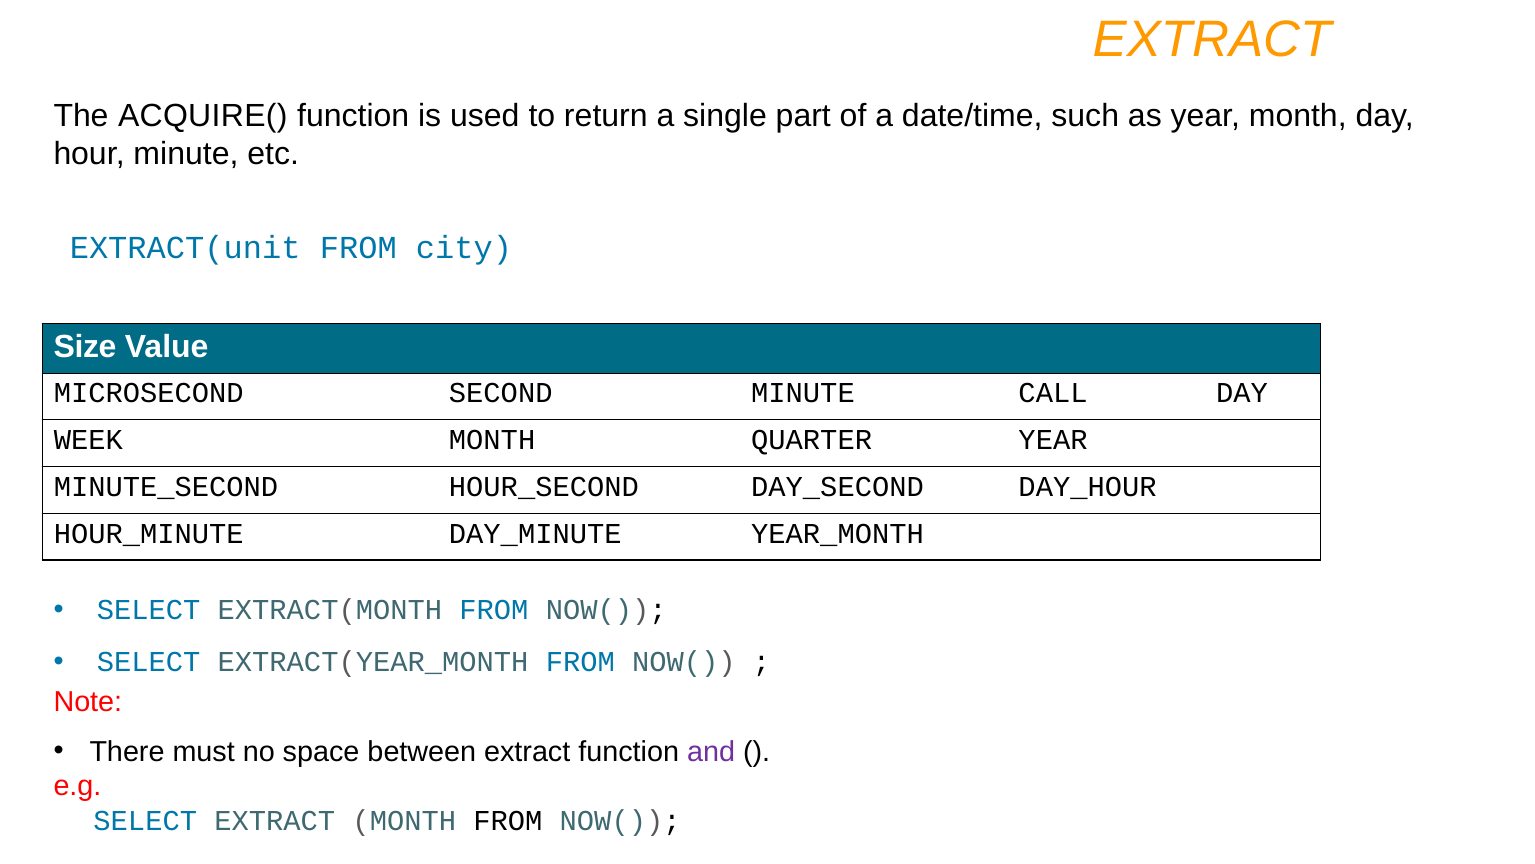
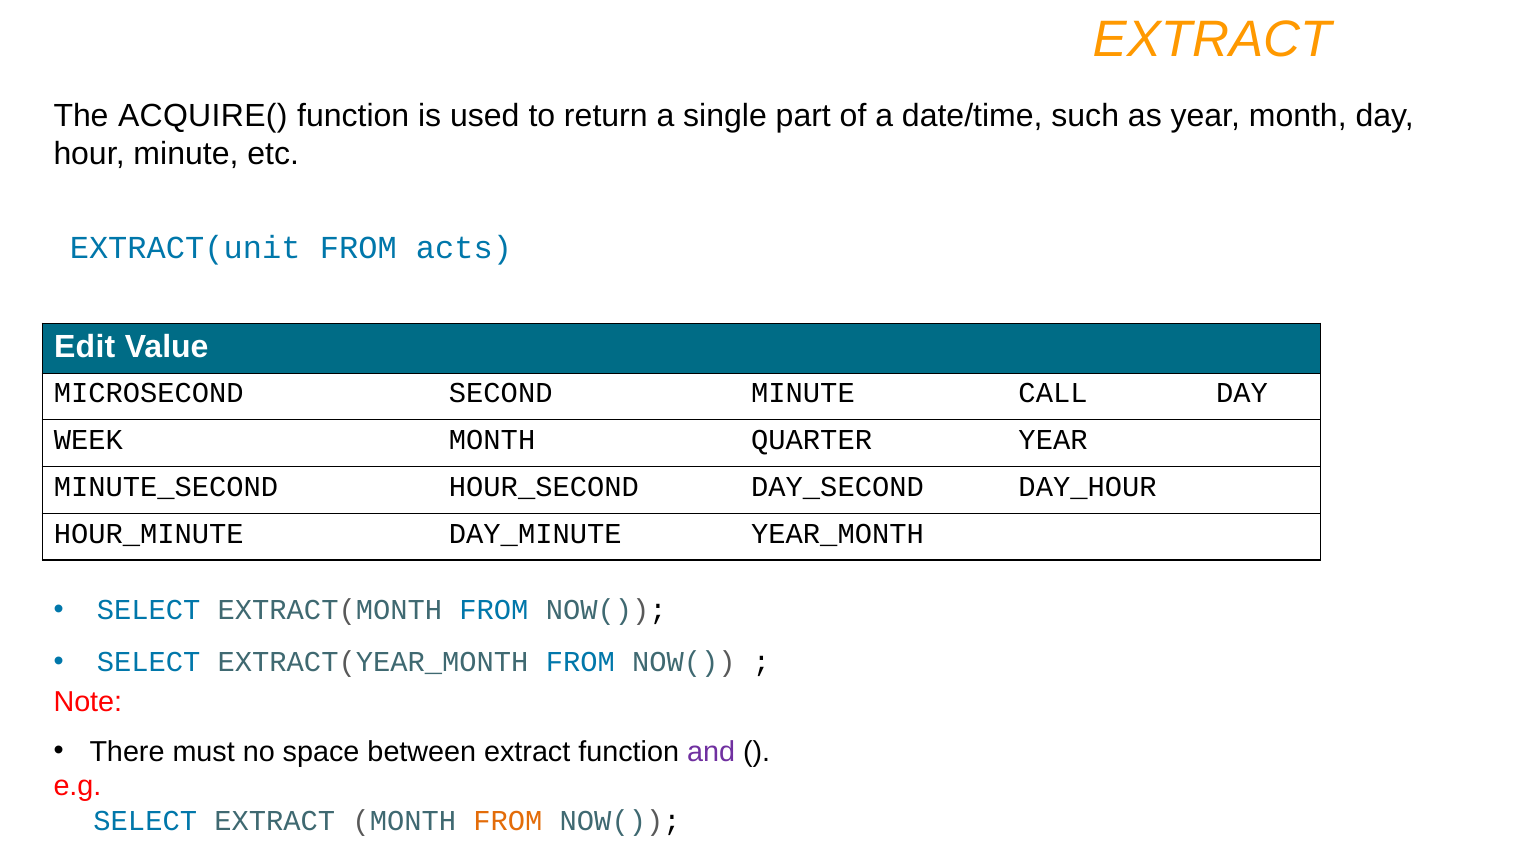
city: city -> acts (464, 248)
Size: Size -> Edit (85, 347)
FROM colour: black -> orange (508, 820)
